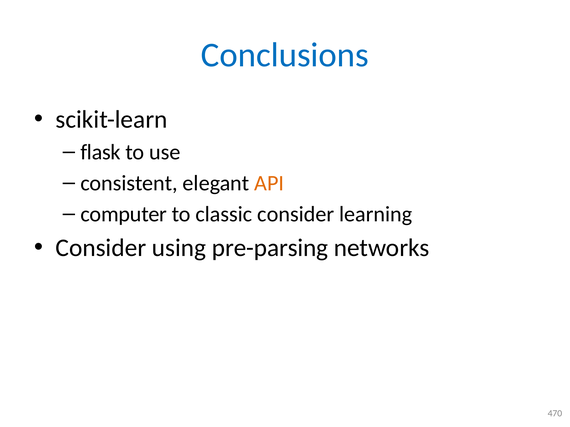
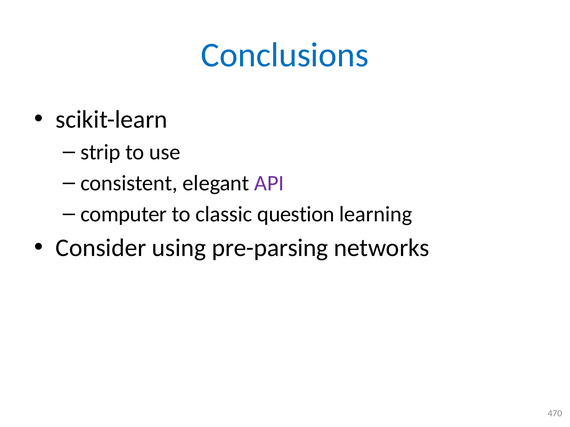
flask: flask -> strip (101, 152)
API colour: orange -> purple (269, 183)
classic consider: consider -> question (296, 214)
